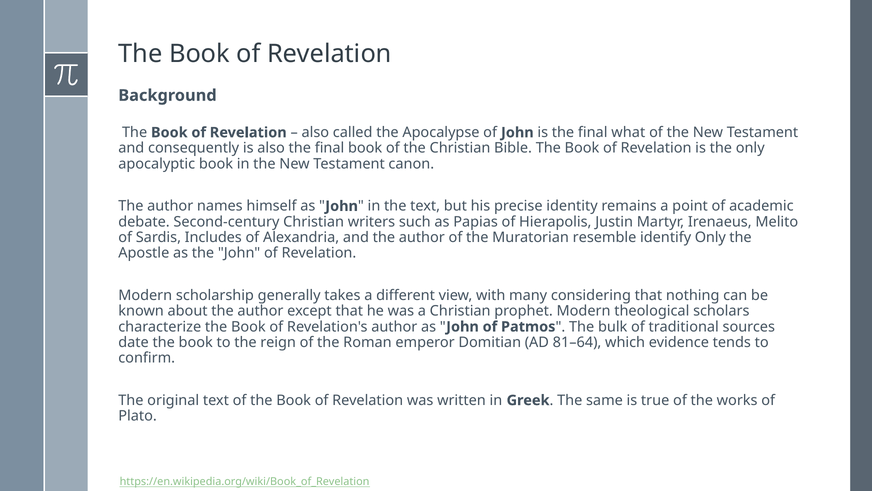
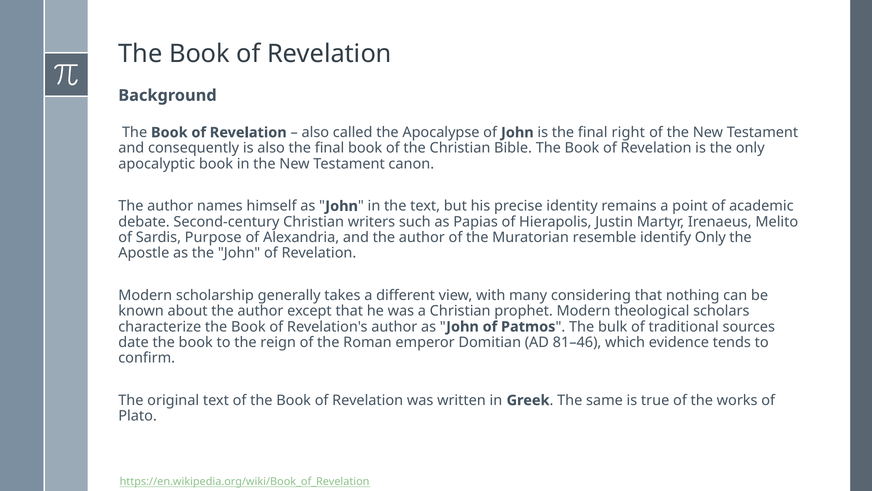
what: what -> right (628, 132)
Includes: Includes -> Purpose (213, 237)
81–64: 81–64 -> 81–46 (577, 342)
